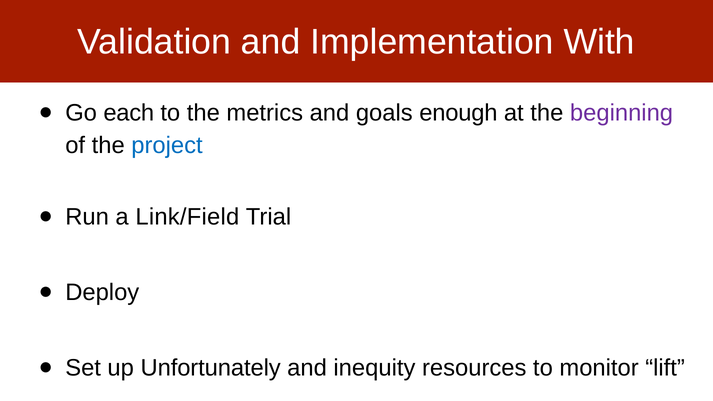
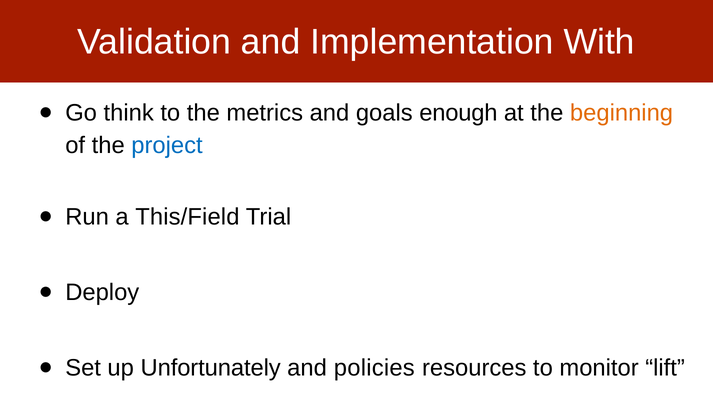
each: each -> think (129, 113)
beginning colour: purple -> orange (622, 113)
Link/Field: Link/Field -> This/Field (187, 217)
inequity: inequity -> policies (374, 368)
